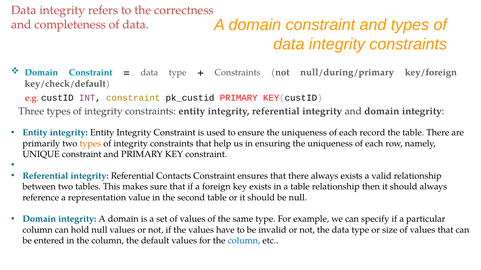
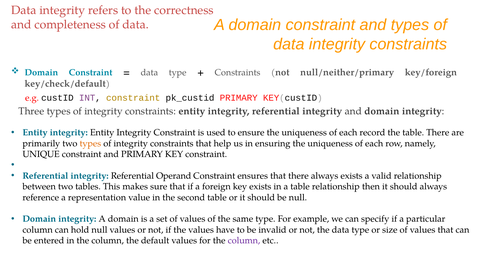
null/during/primary: null/during/primary -> null/neither/primary (347, 72)
Contacts: Contacts -> Operand (174, 176)
column colour: blue -> purple (244, 241)
